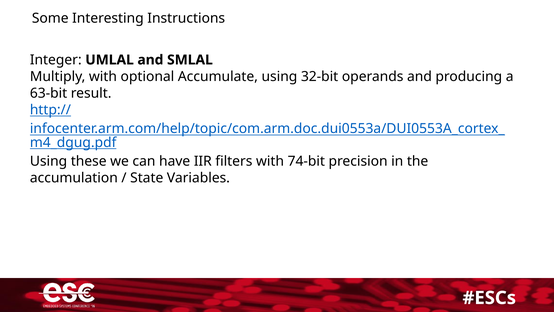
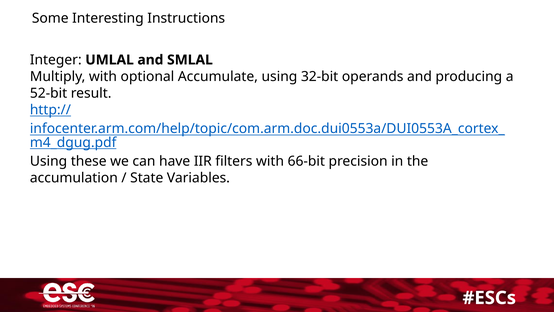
63-bit: 63-bit -> 52-bit (49, 93)
74-bit: 74-bit -> 66-bit (306, 161)
